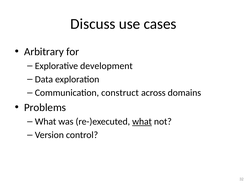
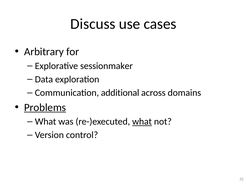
development: development -> sessionmaker (106, 66)
construct: construct -> additional (120, 93)
Problems underline: none -> present (45, 108)
